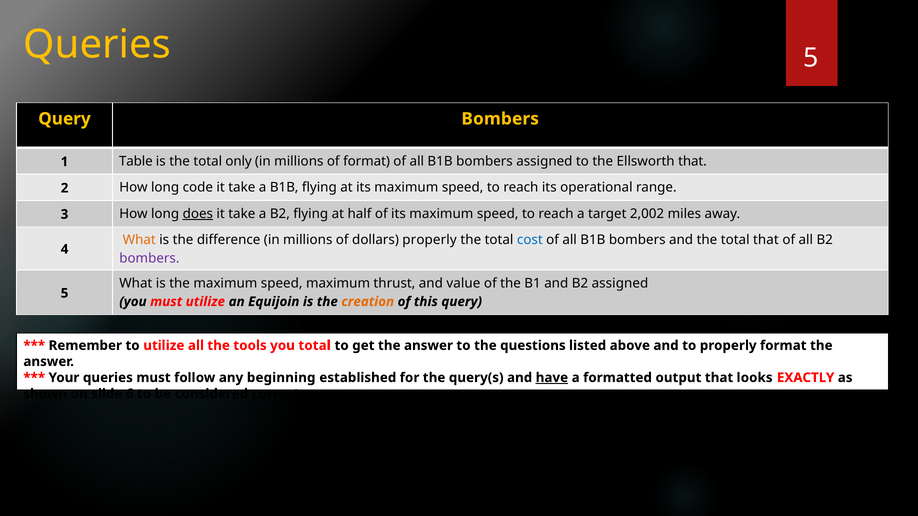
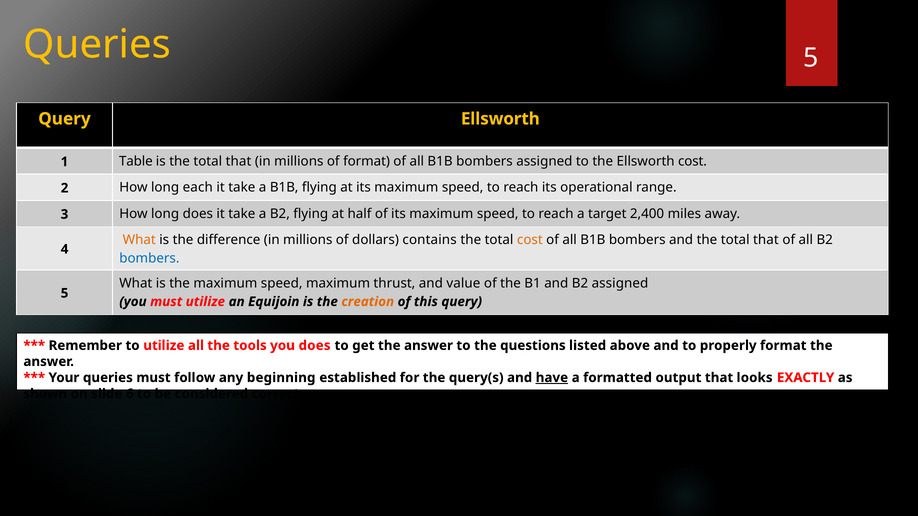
Query Bombers: Bombers -> Ellsworth (500, 119)
is the total only: only -> that (239, 161)
Ellsworth that: that -> cost (692, 161)
code: code -> each (198, 188)
does underline: present -> none (198, 214)
2,002: 2,002 -> 2,400 (647, 214)
dollars properly: properly -> contains (430, 240)
cost colour: blue -> orange (530, 240)
bombers colour: purple -> blue (149, 258)
you total: total -> does (315, 346)
